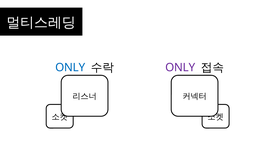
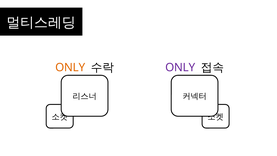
ONLY colour: blue -> orange (70, 67)
